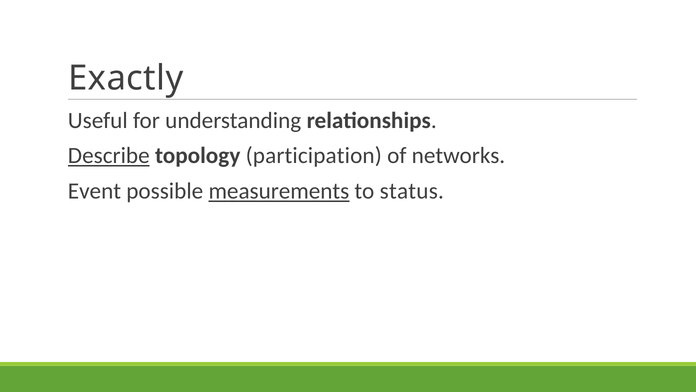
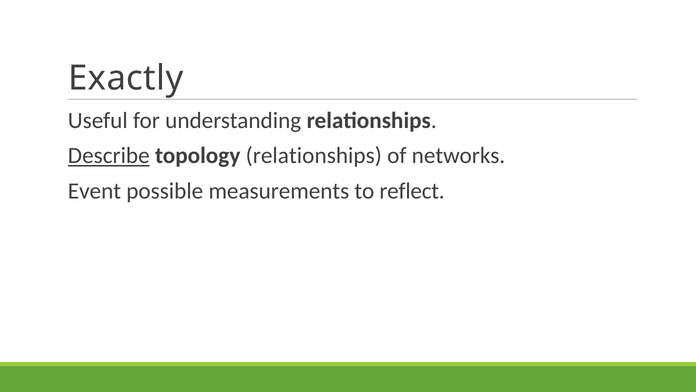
topology participation: participation -> relationships (314, 156)
measurements underline: present -> none (279, 191)
status: status -> reflect (412, 191)
